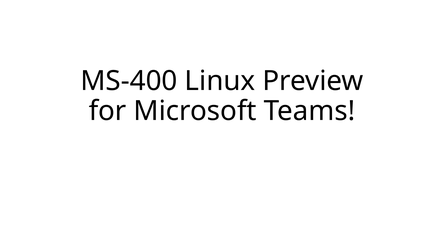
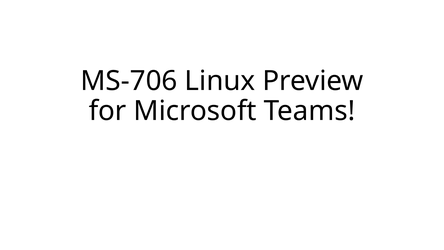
MS-400: MS-400 -> MS-706 (129, 81)
